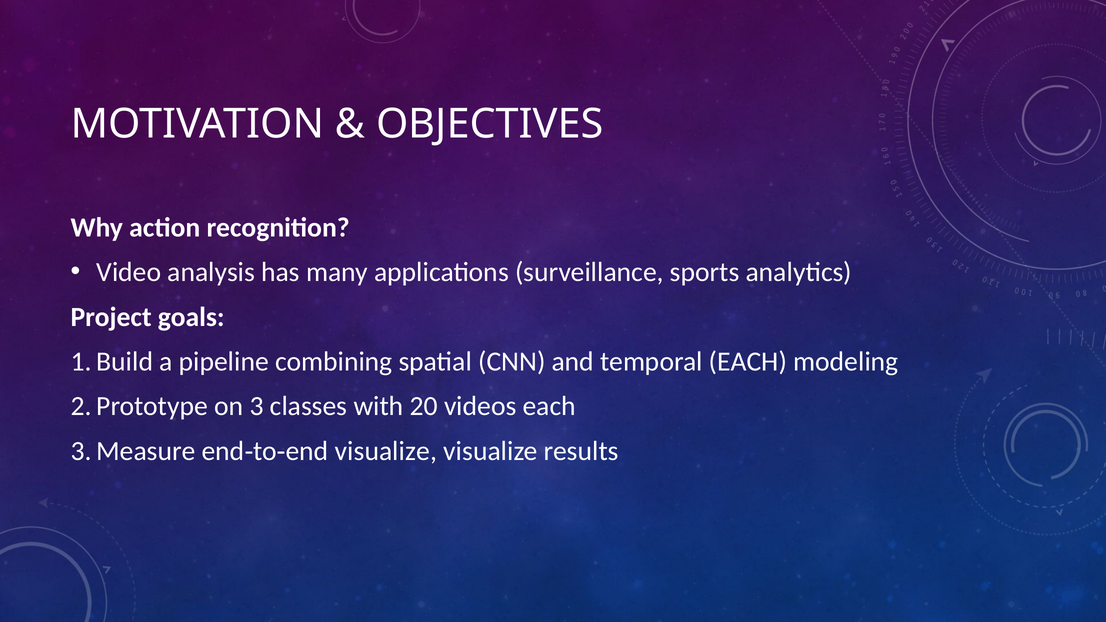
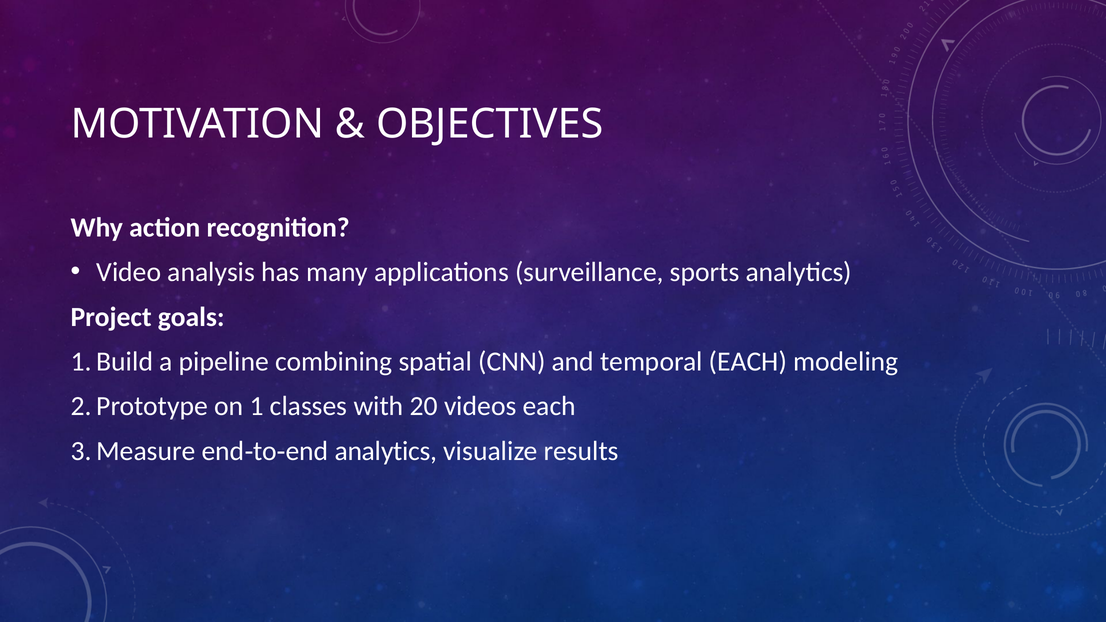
3: 3 -> 1 (257, 406)
visualize: visualize -> analytics (386, 451)
